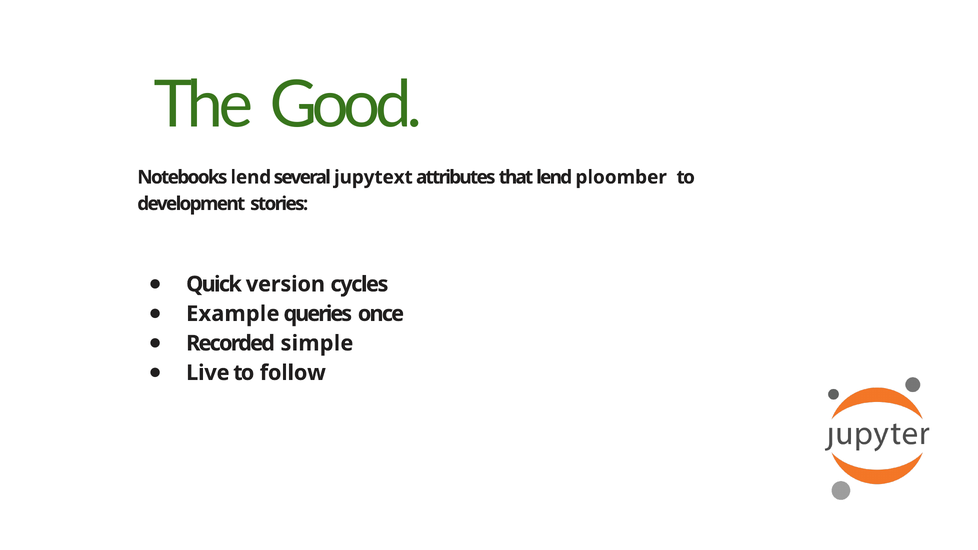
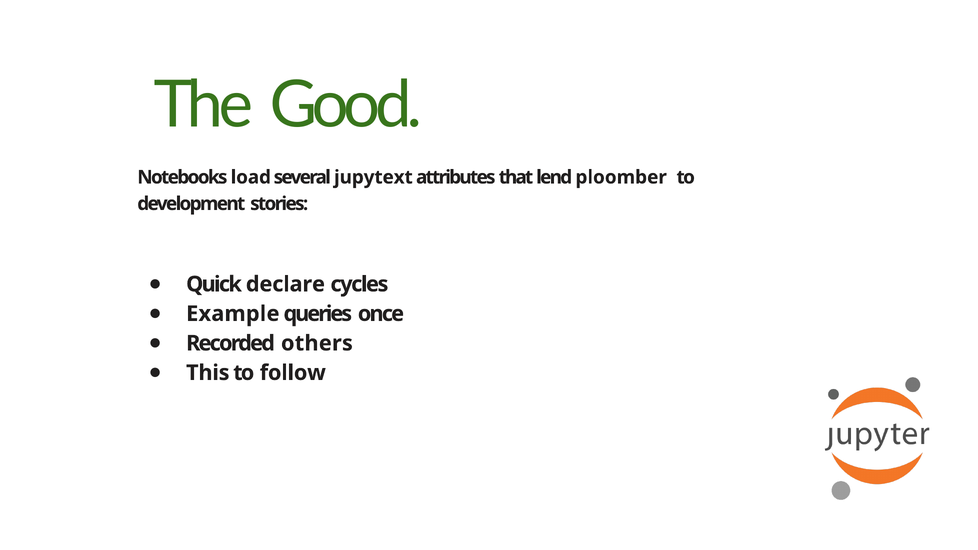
Notebooks lend: lend -> load (251, 177)
version: version -> declare (285, 284)
simple: simple -> others (317, 343)
Live: Live -> This (208, 373)
